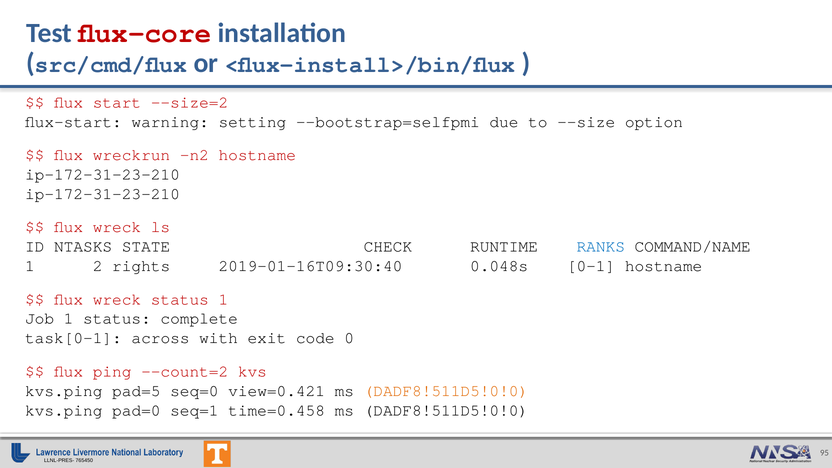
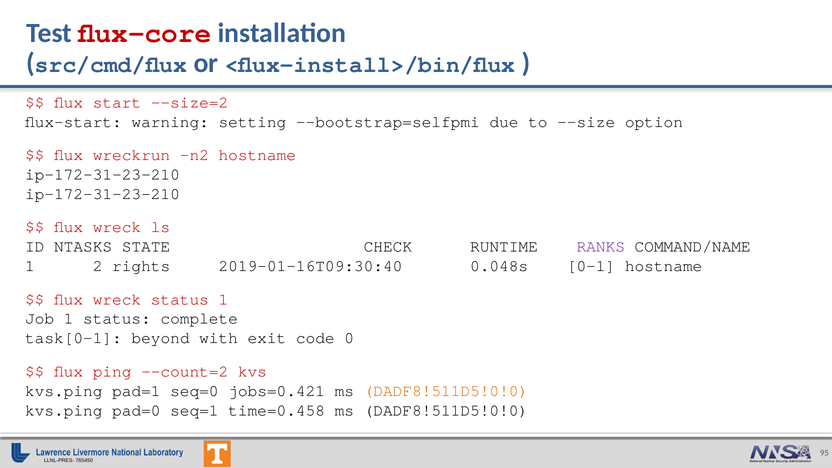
RANKS colour: blue -> purple (601, 247)
across: across -> beyond (161, 338)
pad=5: pad=5 -> pad=1 (136, 391)
view=0.421: view=0.421 -> jobs=0.421 (277, 391)
